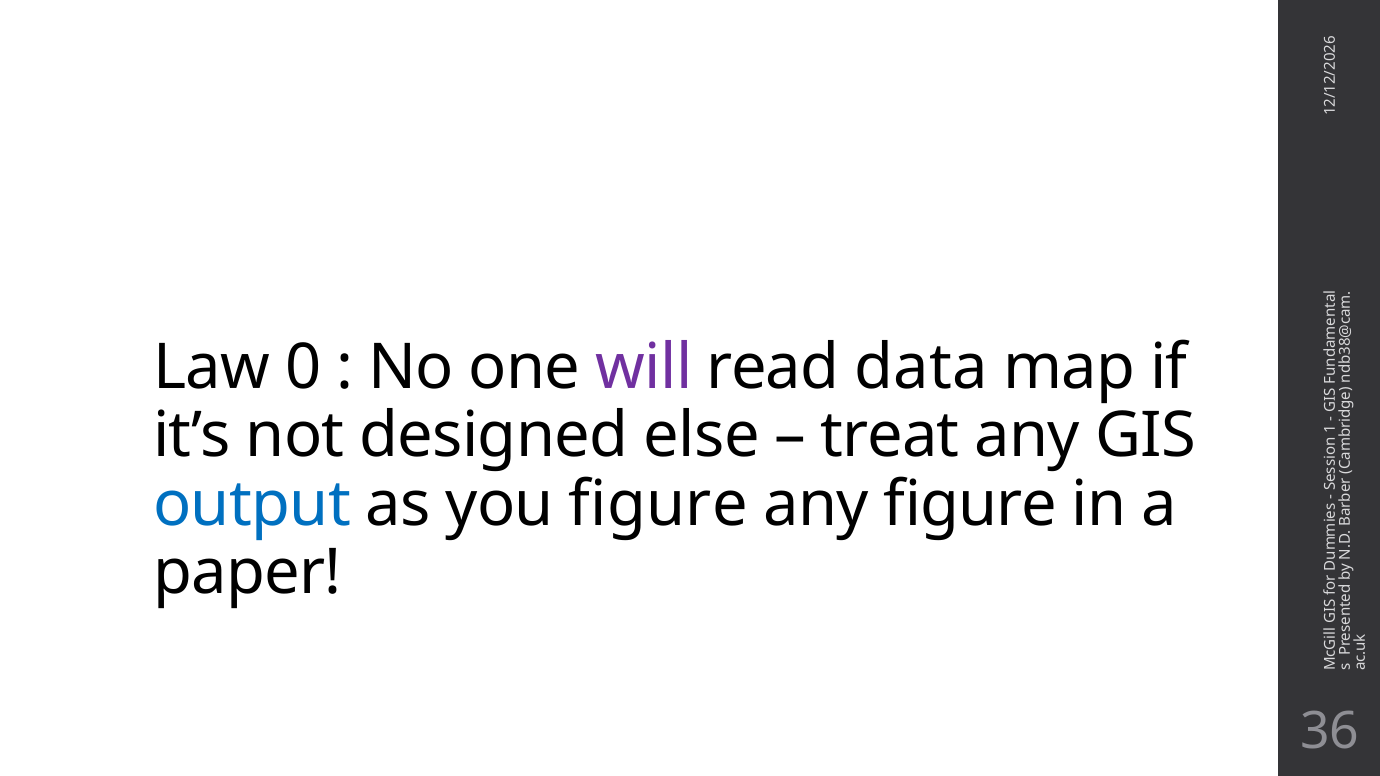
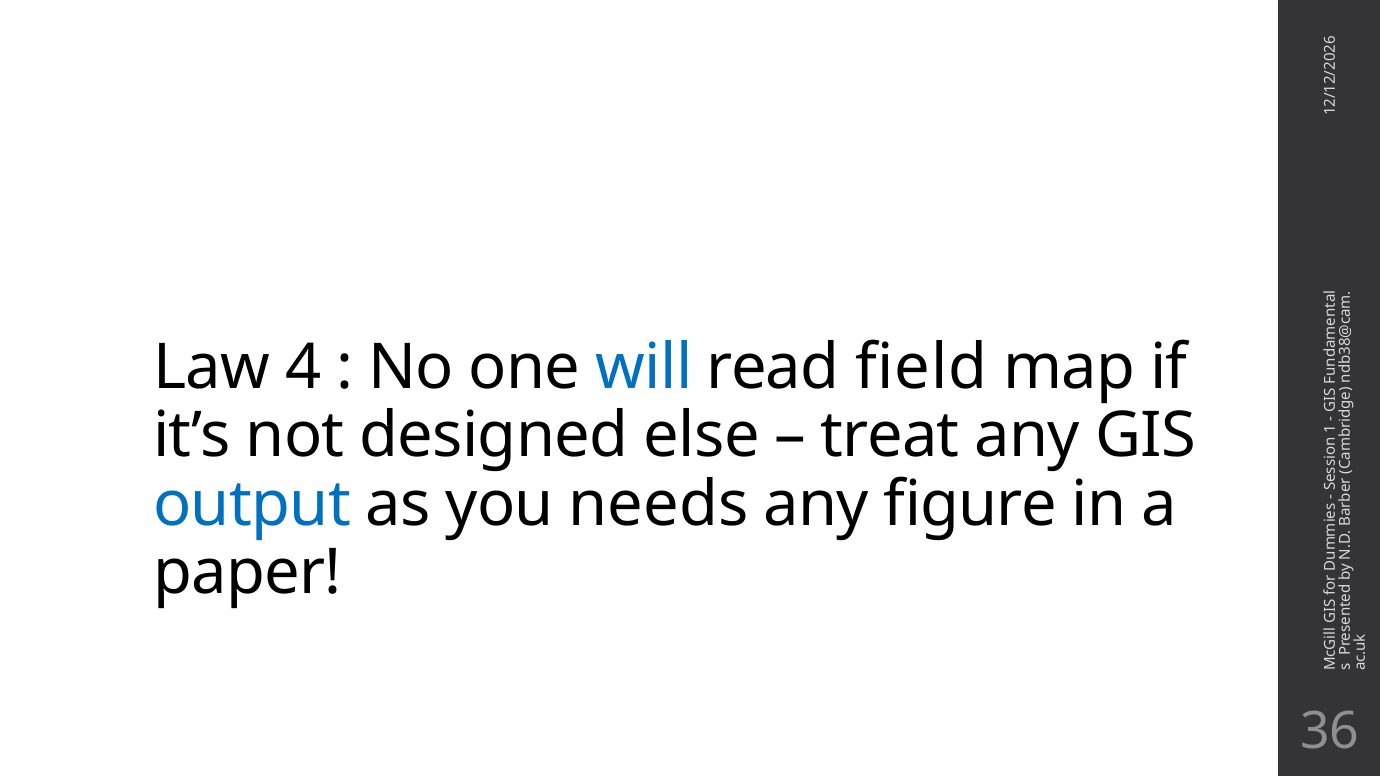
Law 0: 0 -> 4 (303, 368)
will colour: purple -> blue (644, 368)
data: data -> field (921, 368)
you figure: figure -> needs (659, 504)
